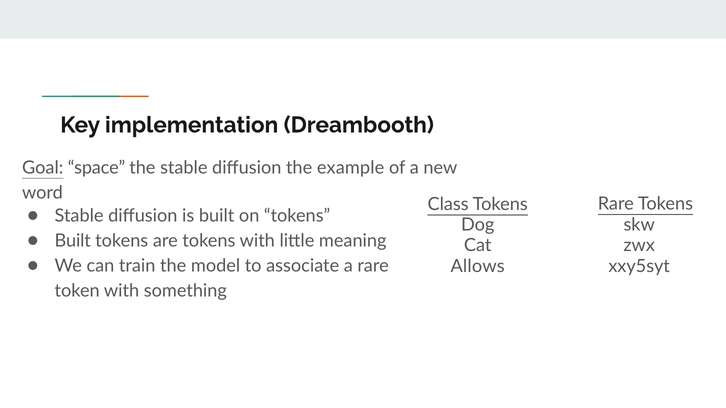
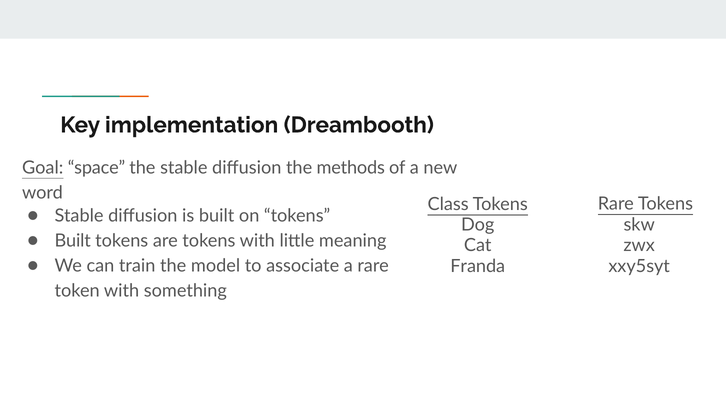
example: example -> methods (351, 168)
Allows: Allows -> Franda (478, 266)
